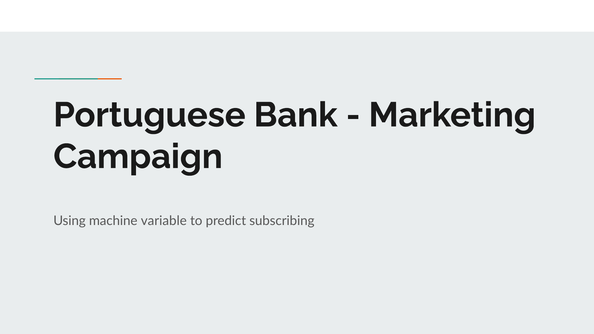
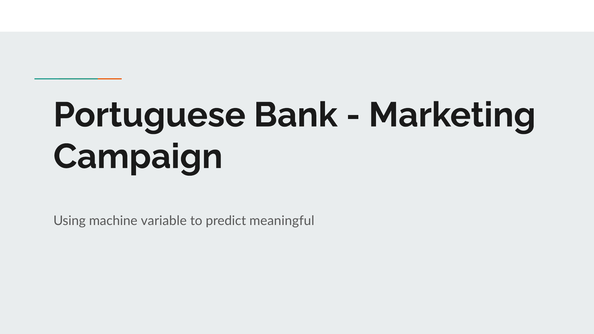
subscribing: subscribing -> meaningful (282, 221)
